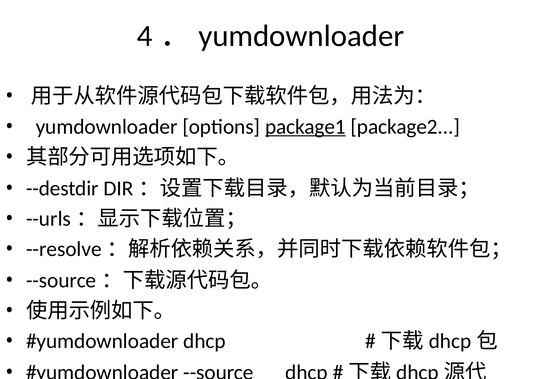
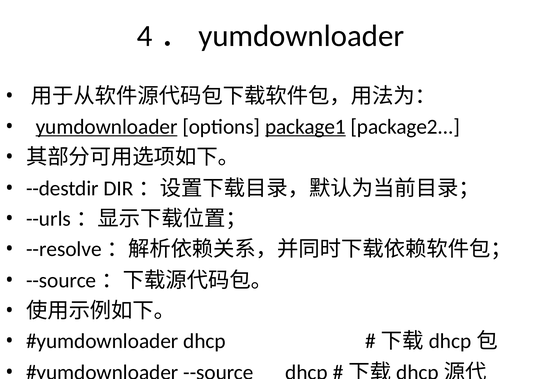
yumdownloader underline: none -> present (107, 127)
